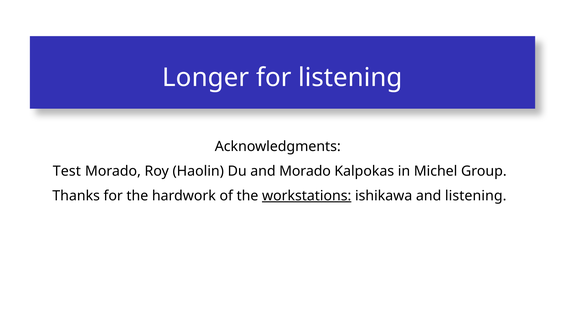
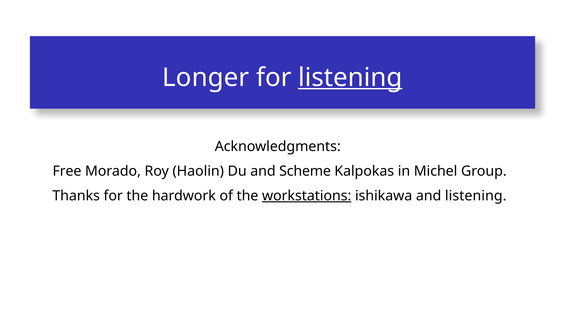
listening underline: none -> present (350, 77)
Test: Test -> Free (67, 171)
and Morado: Morado -> Scheme (305, 171)
